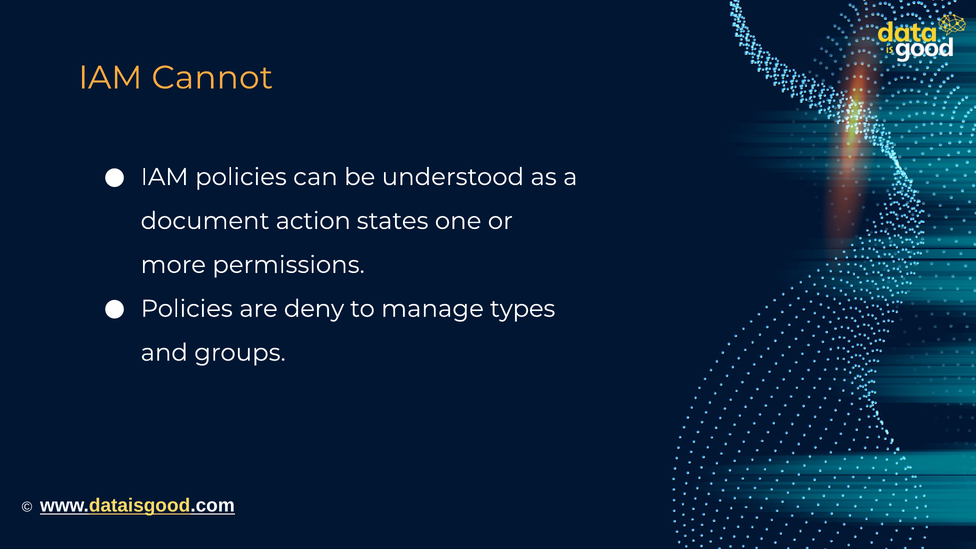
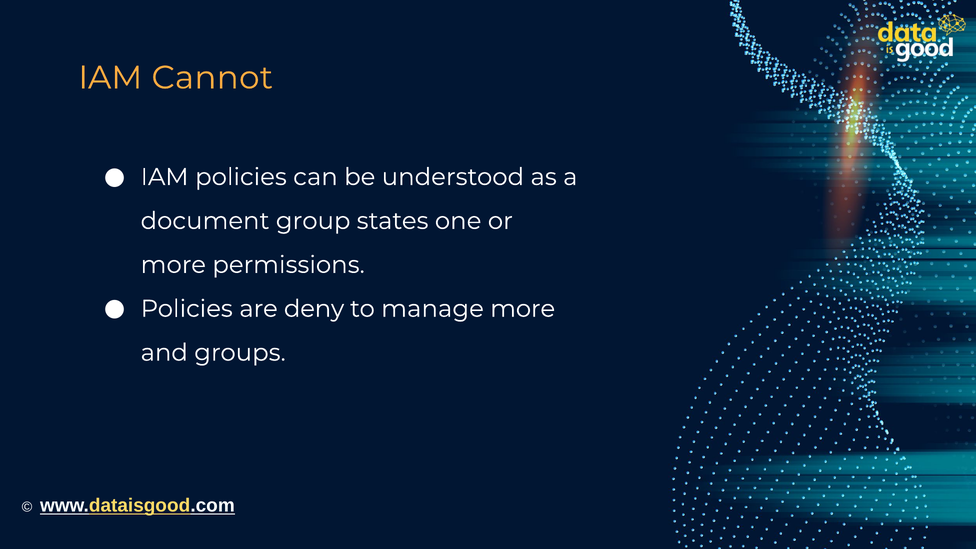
action: action -> group (313, 221)
manage types: types -> more (523, 309)
